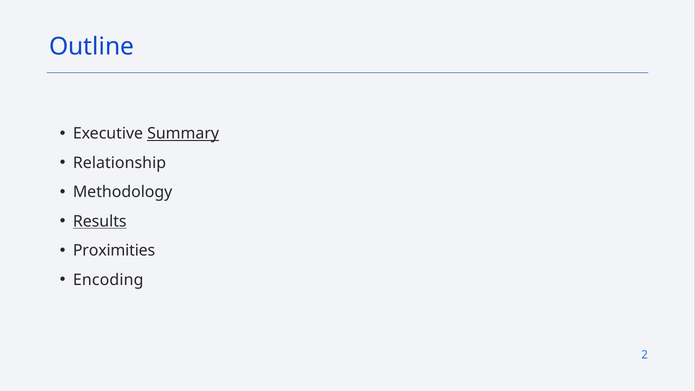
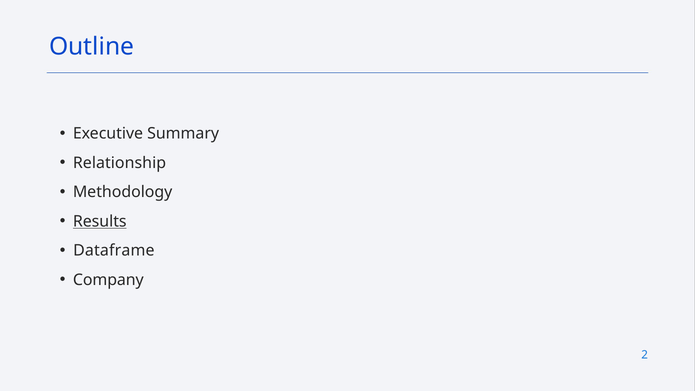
Summary underline: present -> none (183, 134)
Proximities: Proximities -> Dataframe (114, 251)
Encoding: Encoding -> Company (108, 280)
